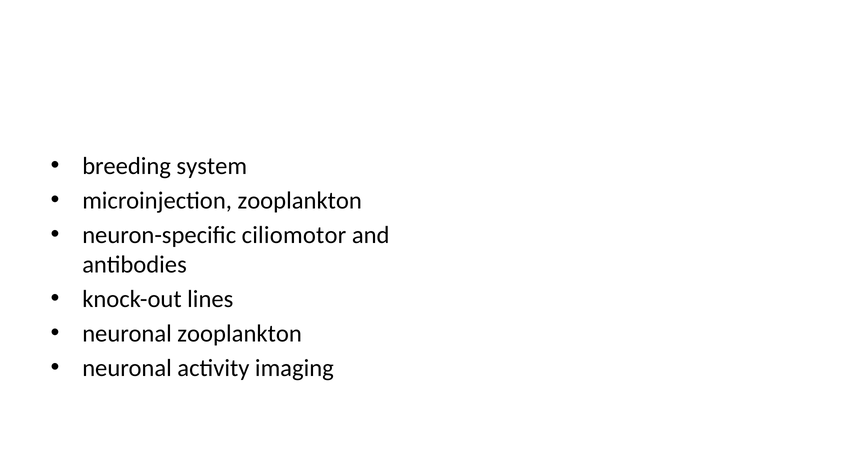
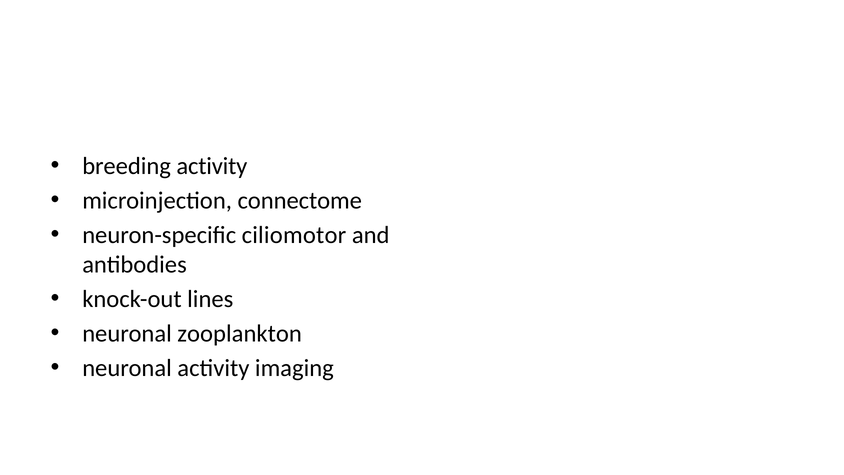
breeding system: system -> activity (212, 166)
microinjection zooplankton: zooplankton -> connectome (300, 200)
